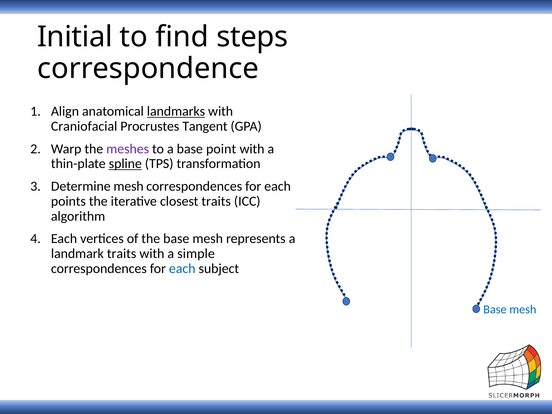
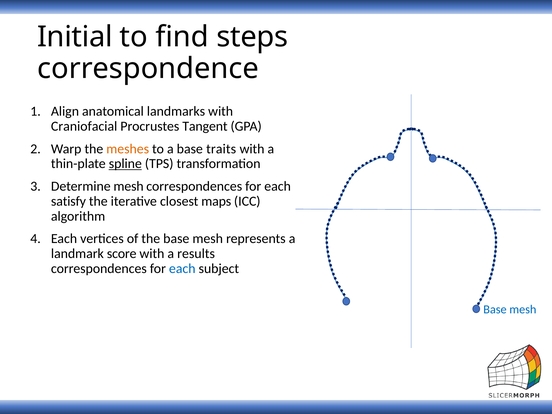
landmarks underline: present -> none (176, 111)
meshes colour: purple -> orange (128, 149)
point: point -> traits (221, 149)
points: points -> satisfy (68, 201)
closest traits: traits -> maps (216, 201)
landmark traits: traits -> score (122, 254)
simple: simple -> results (196, 254)
